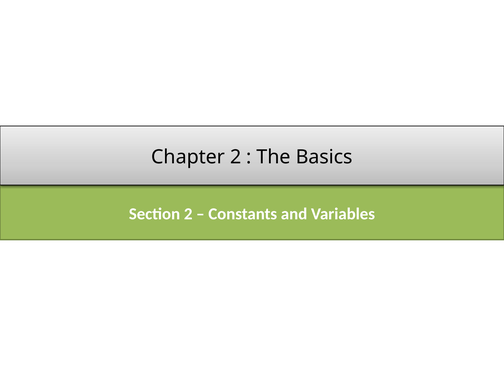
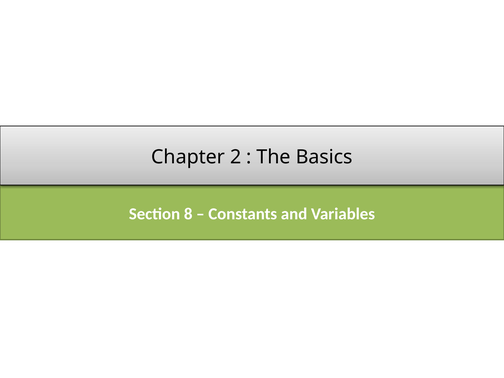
Section 2: 2 -> 8 (188, 214)
